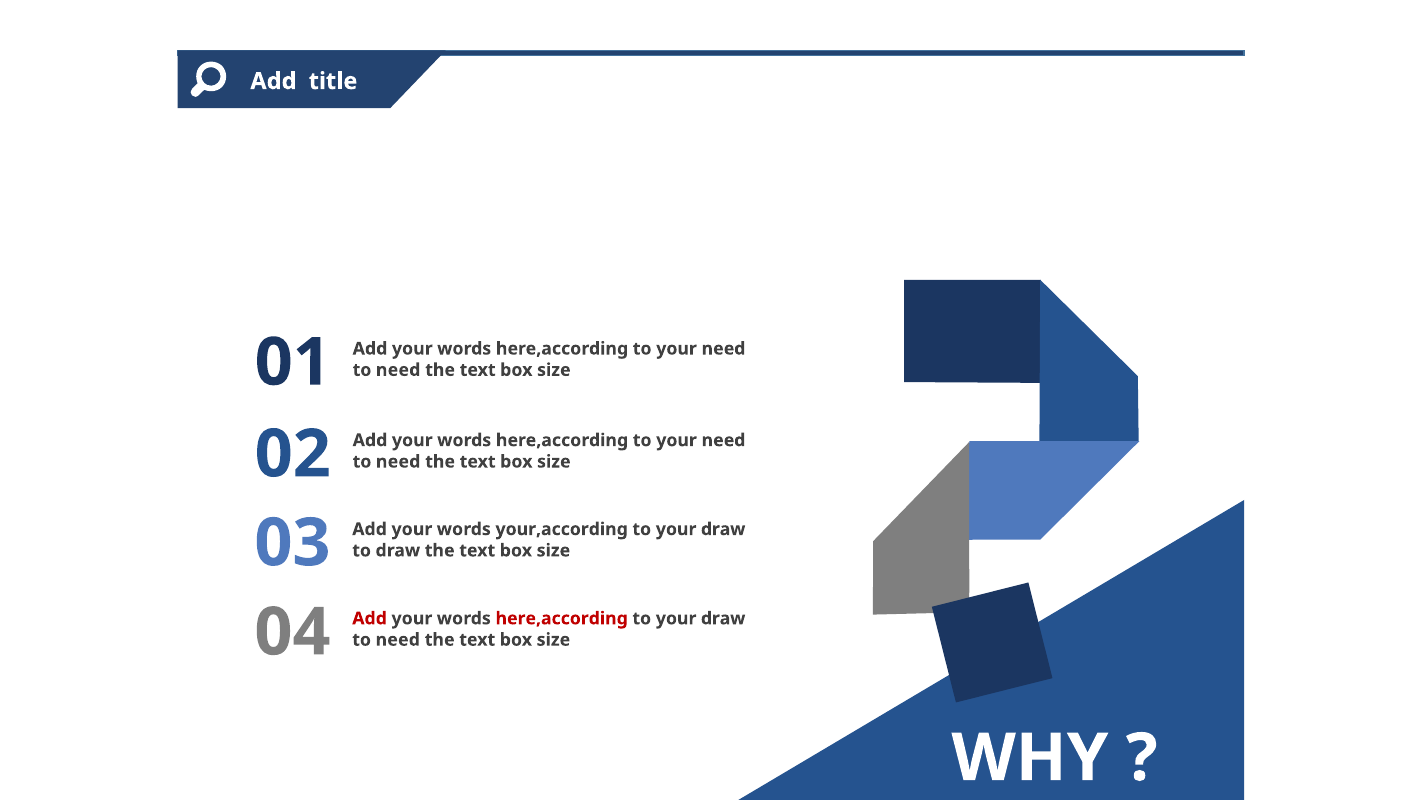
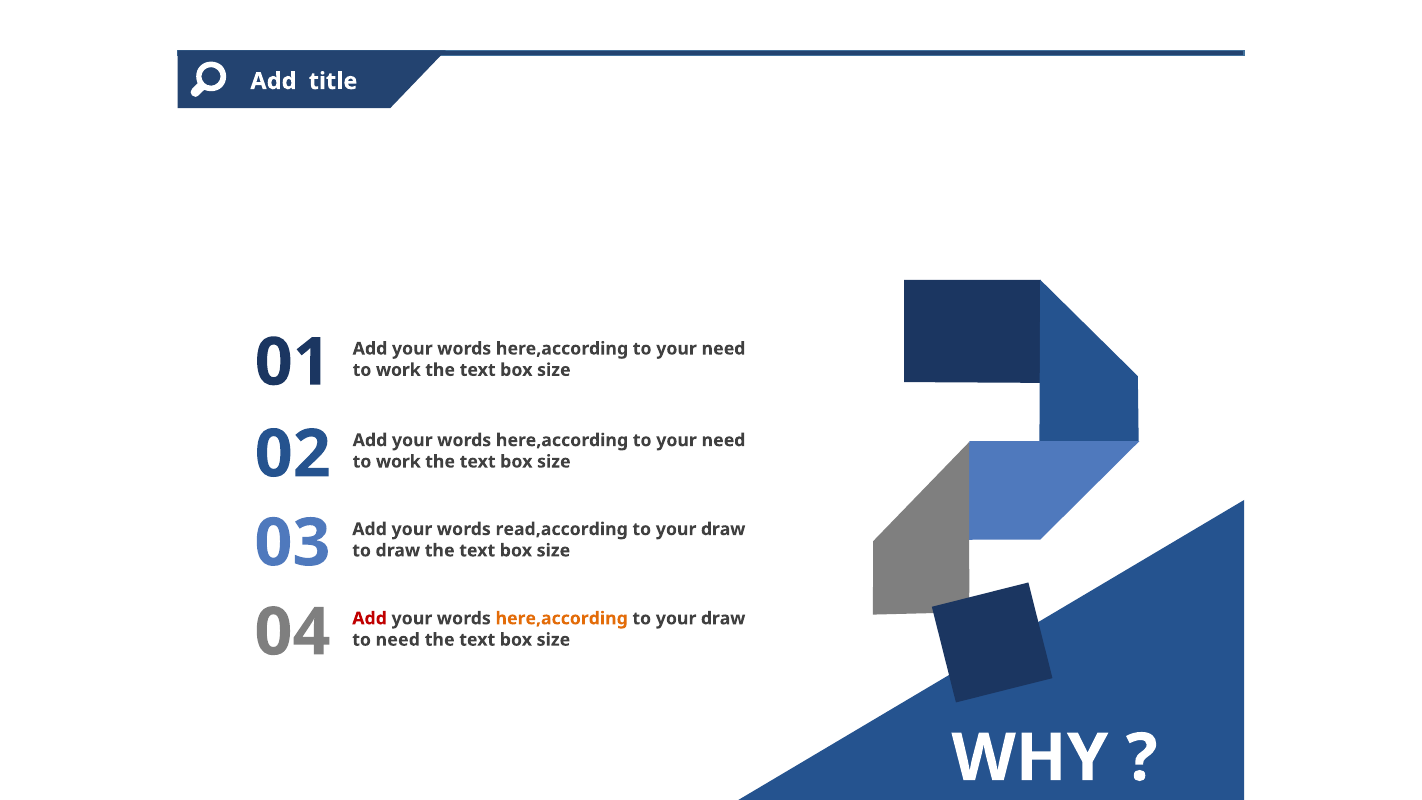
need: need -> work (398, 370)
need: need -> work (398, 462)
your,according: your,according -> read,according (562, 529)
here,according colour: red -> orange (562, 618)
